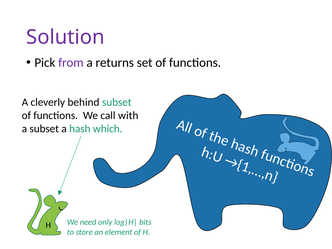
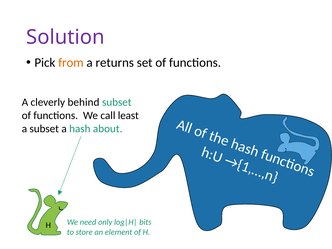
from colour: purple -> orange (71, 63)
with: with -> least (128, 115)
which: which -> about (108, 129)
